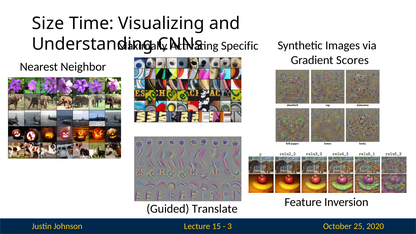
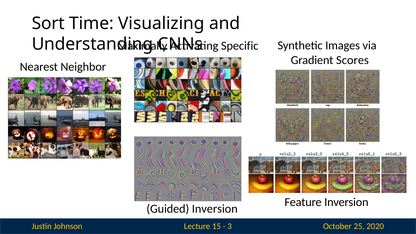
Size: Size -> Sort (48, 23)
Guided Translate: Translate -> Inversion (215, 209)
